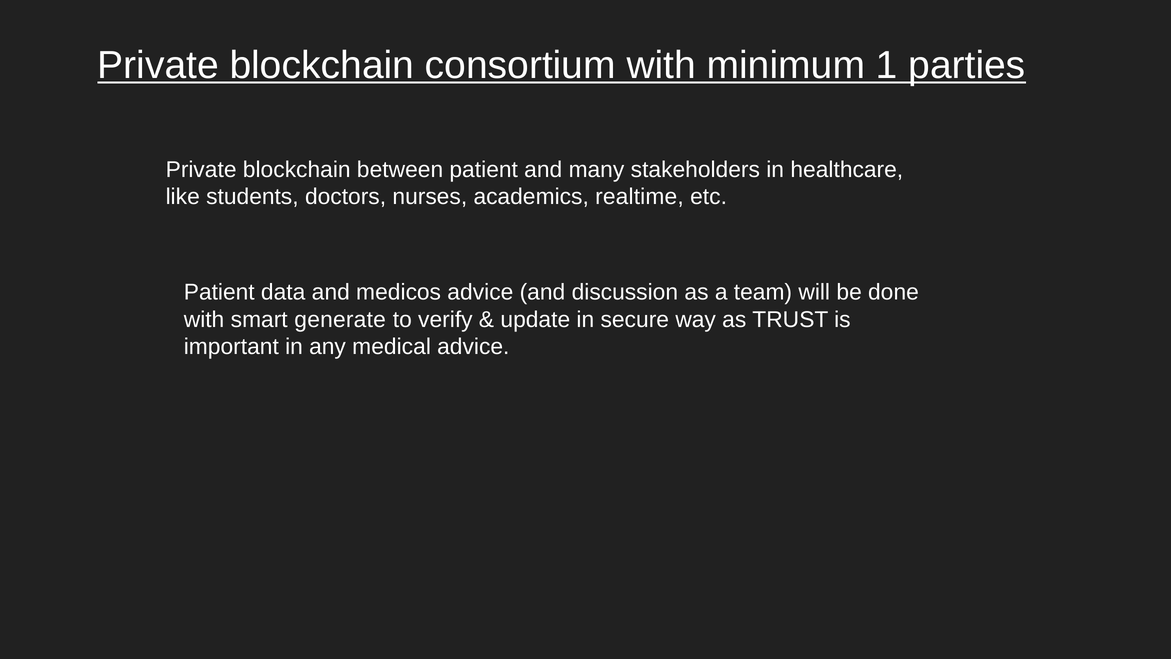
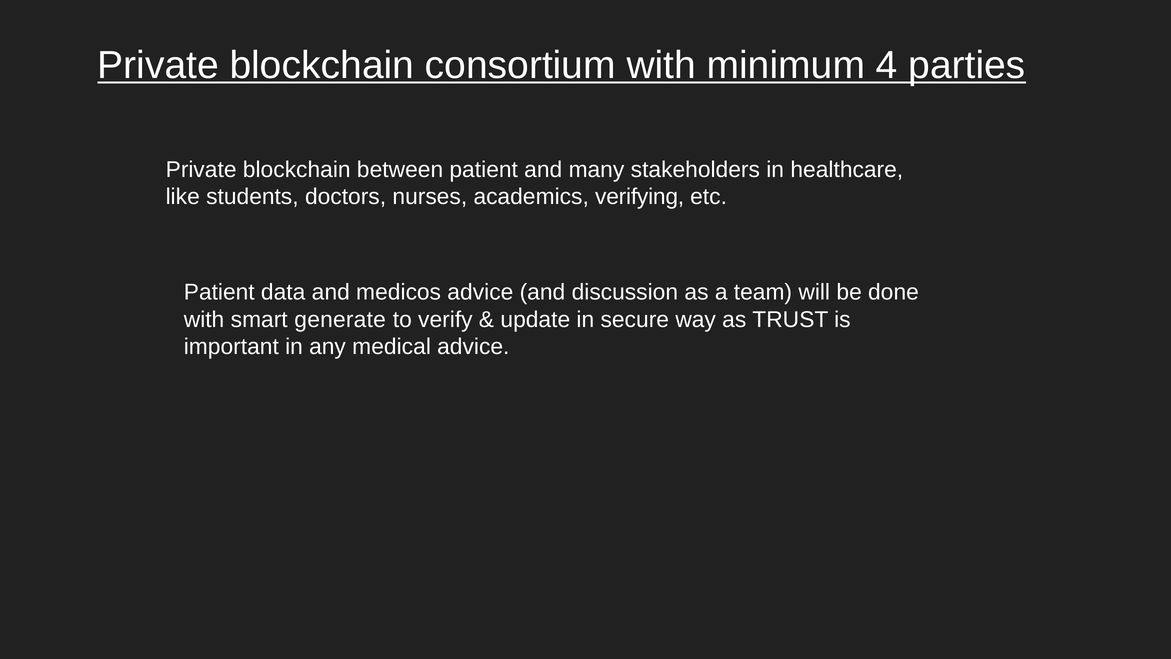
1: 1 -> 4 (887, 65)
realtime: realtime -> verifying (640, 197)
